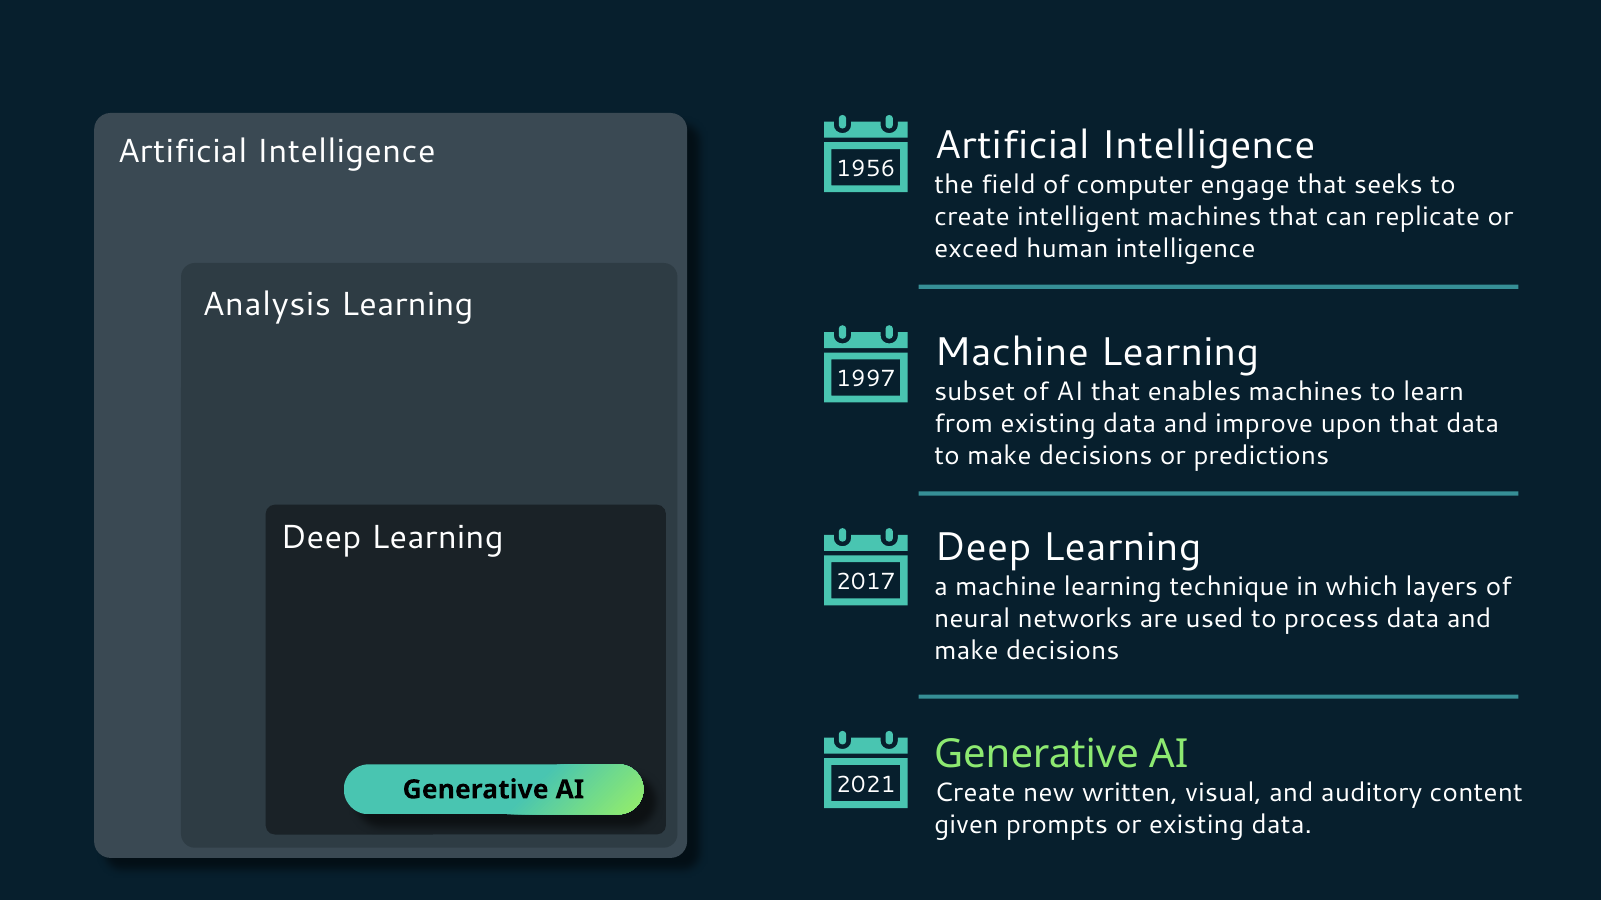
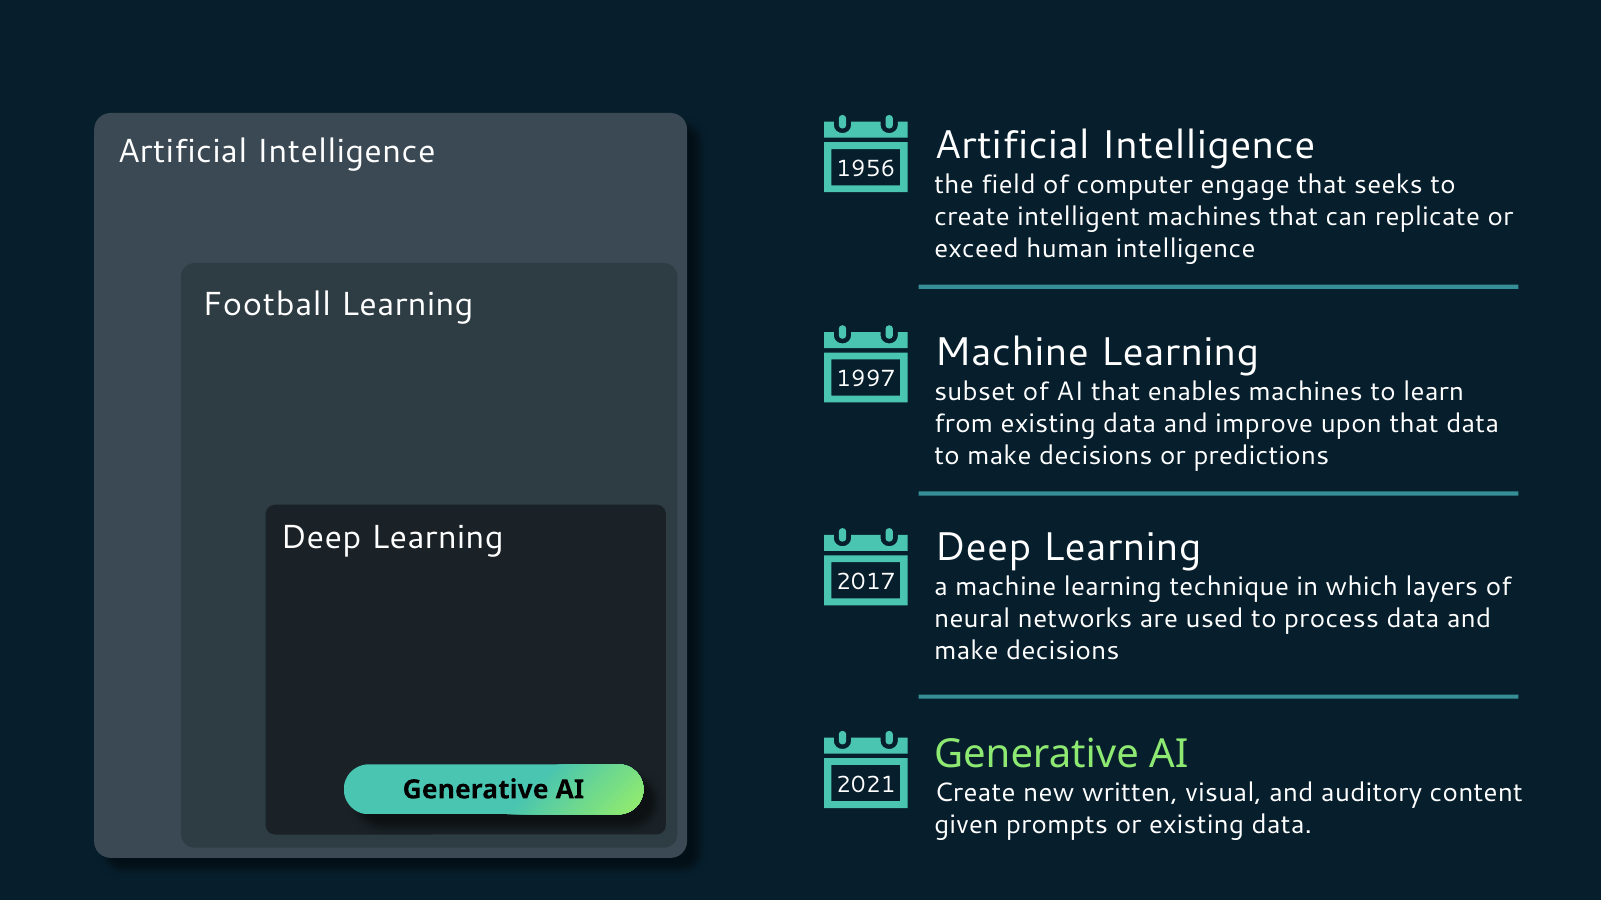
Analysis: Analysis -> Football (267, 305)
